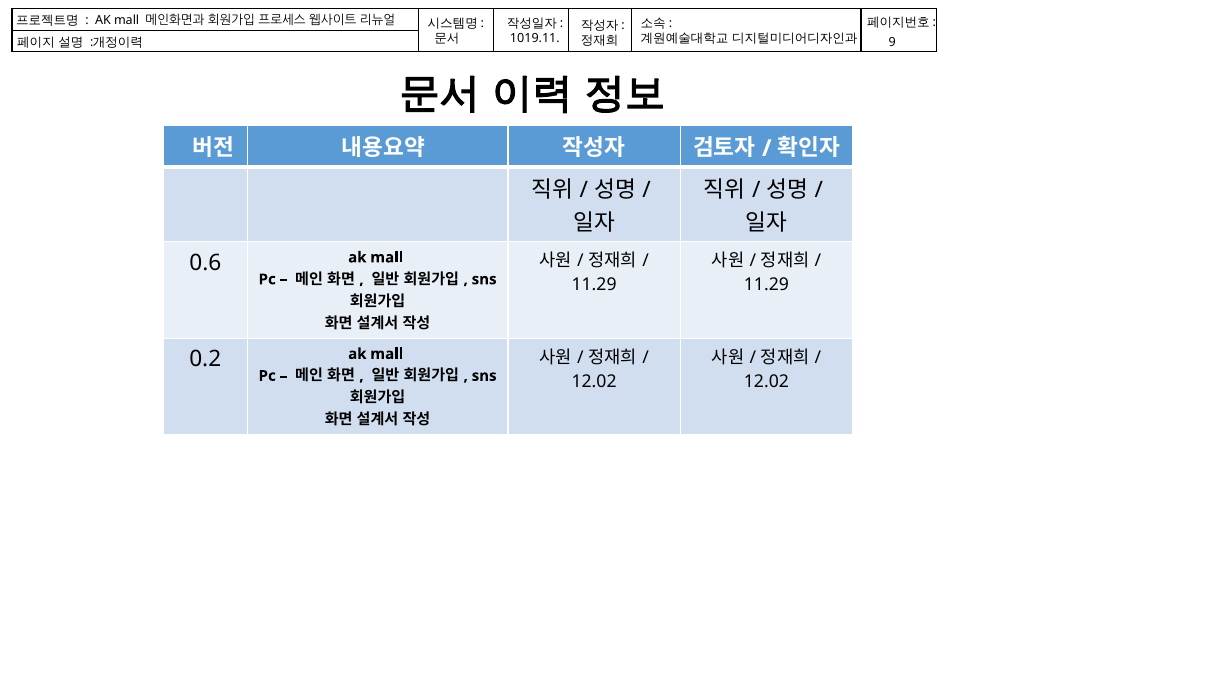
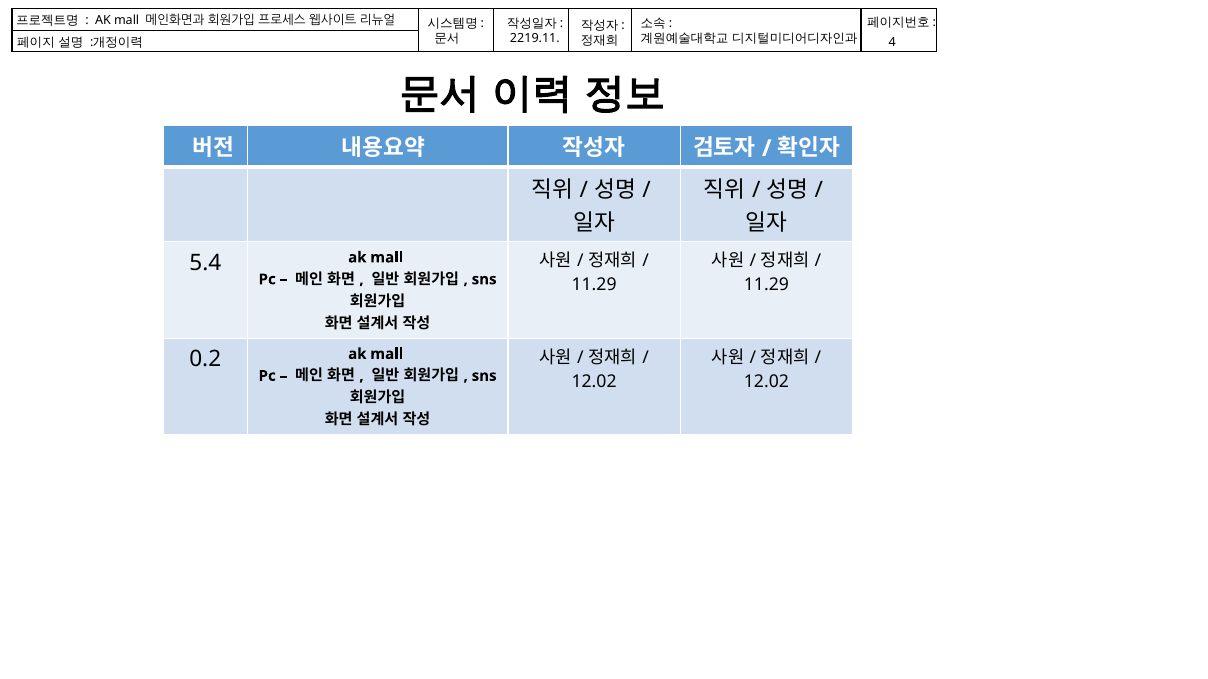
1019.11: 1019.11 -> 2219.11 (535, 39)
9: 9 -> 4 (892, 43)
0.6: 0.6 -> 5.4 (205, 263)
